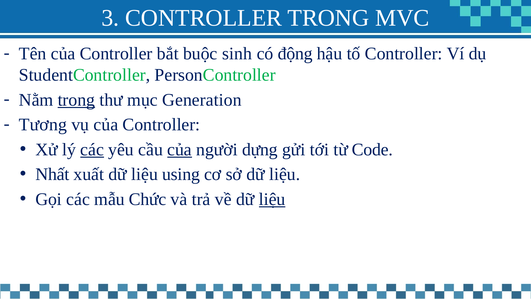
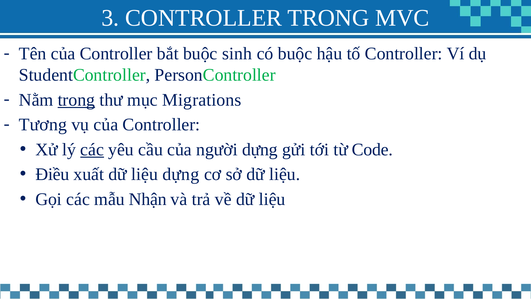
có động: động -> buộc (295, 54)
Generation: Generation -> Migrations (202, 100)
của underline: present -> none (180, 149)
Nhất: Nhất -> Điều (52, 174)
liệu using: using -> dựng (181, 174)
Chức: Chức -> Nhận (148, 199)
liệu underline: present -> none (272, 199)
